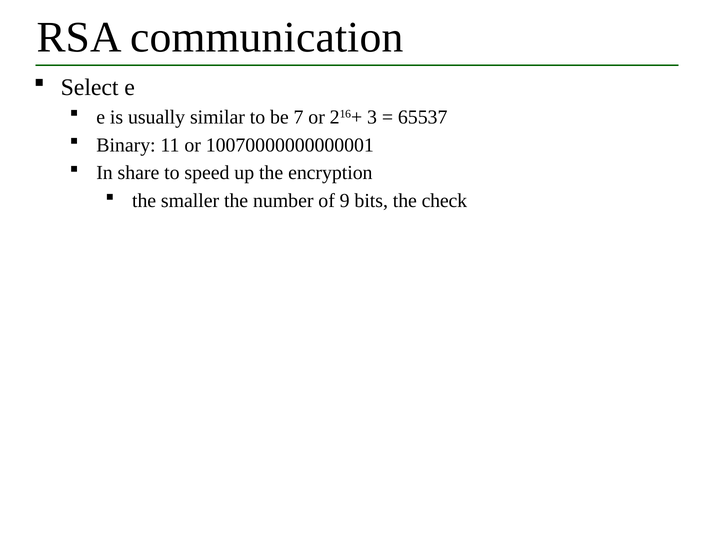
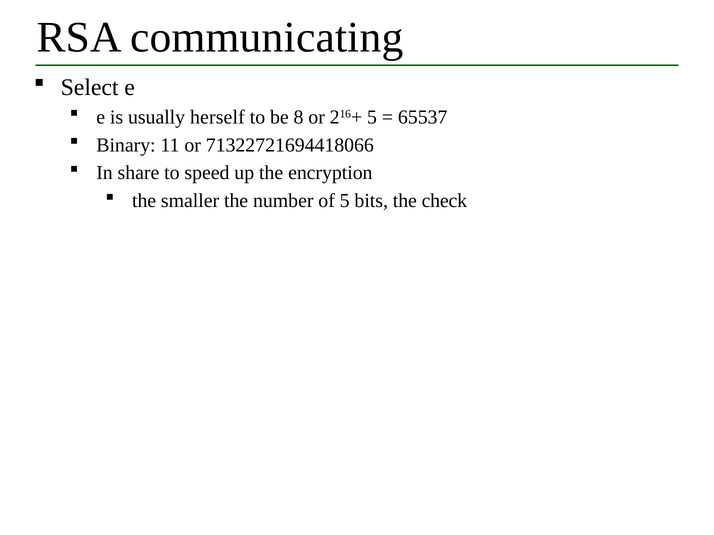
communication: communication -> communicating (267, 37)
similar: similar -> herself (217, 117)
7: 7 -> 8 (299, 117)
216+ 3: 3 -> 5 (372, 117)
10070000000000001: 10070000000000001 -> 71322721694418066 (290, 145)
of 9: 9 -> 5 (345, 201)
